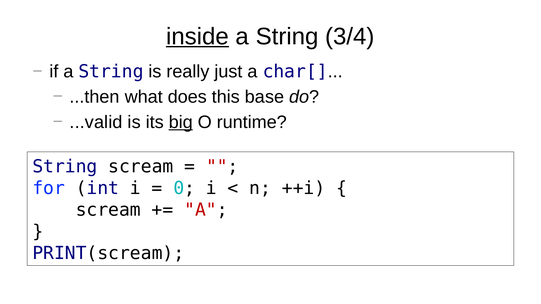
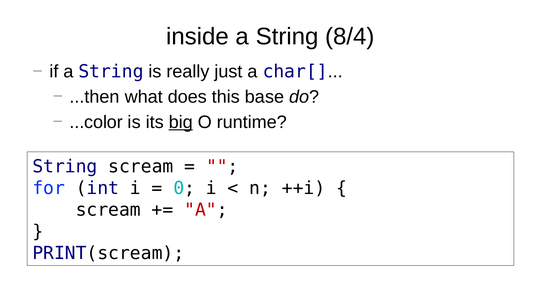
inside underline: present -> none (198, 36)
3/4: 3/4 -> 8/4 (350, 36)
...valid: ...valid -> ...color (96, 122)
